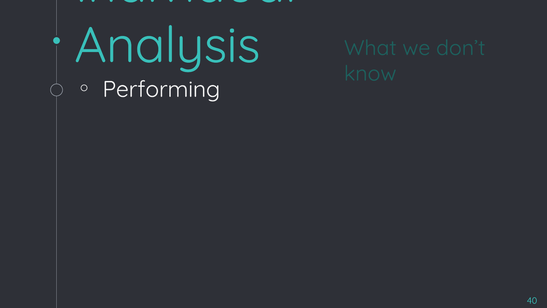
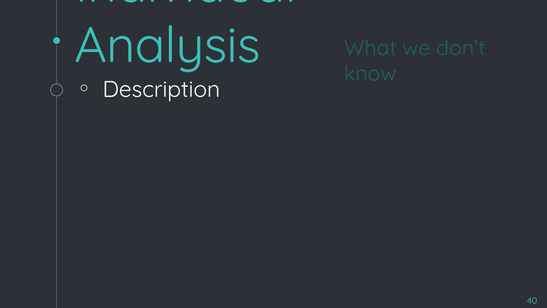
Performing: Performing -> Description (161, 89)
